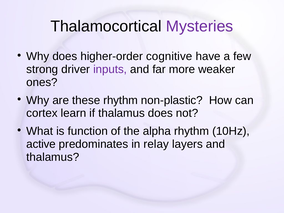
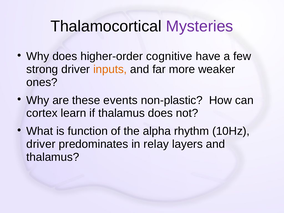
inputs colour: purple -> orange (110, 69)
these rhythm: rhythm -> events (121, 100)
active: active -> driver (41, 144)
